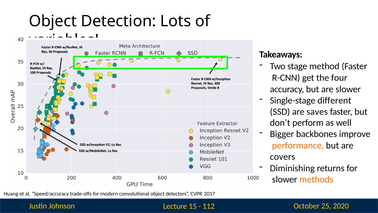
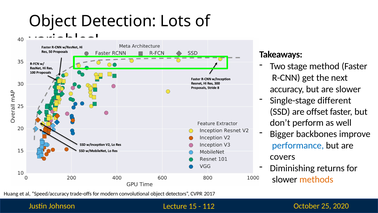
four: four -> next (339, 78)
saves: saves -> offset (317, 111)
performance colour: orange -> blue (298, 145)
